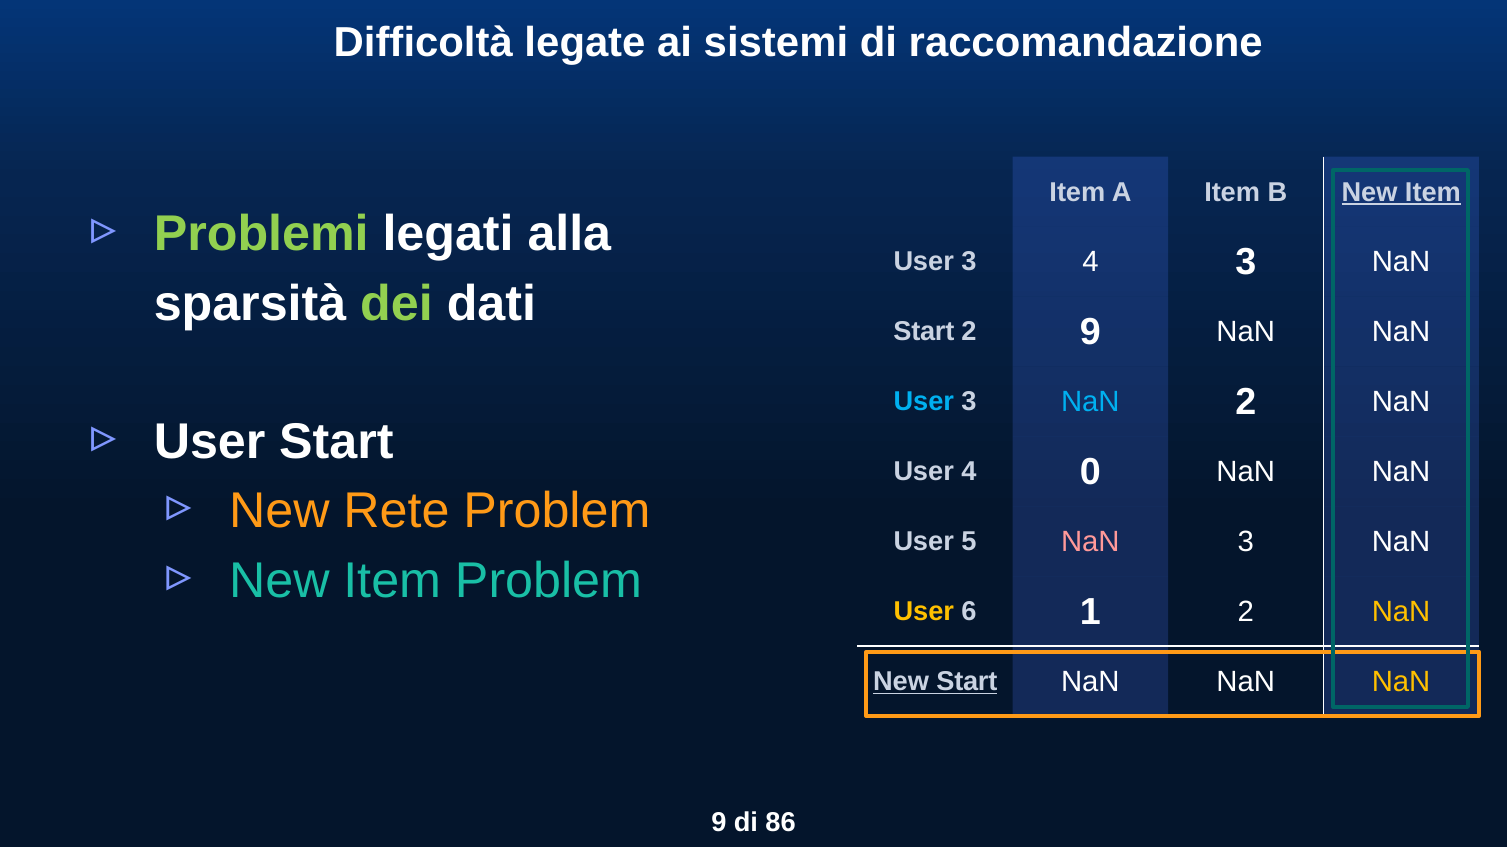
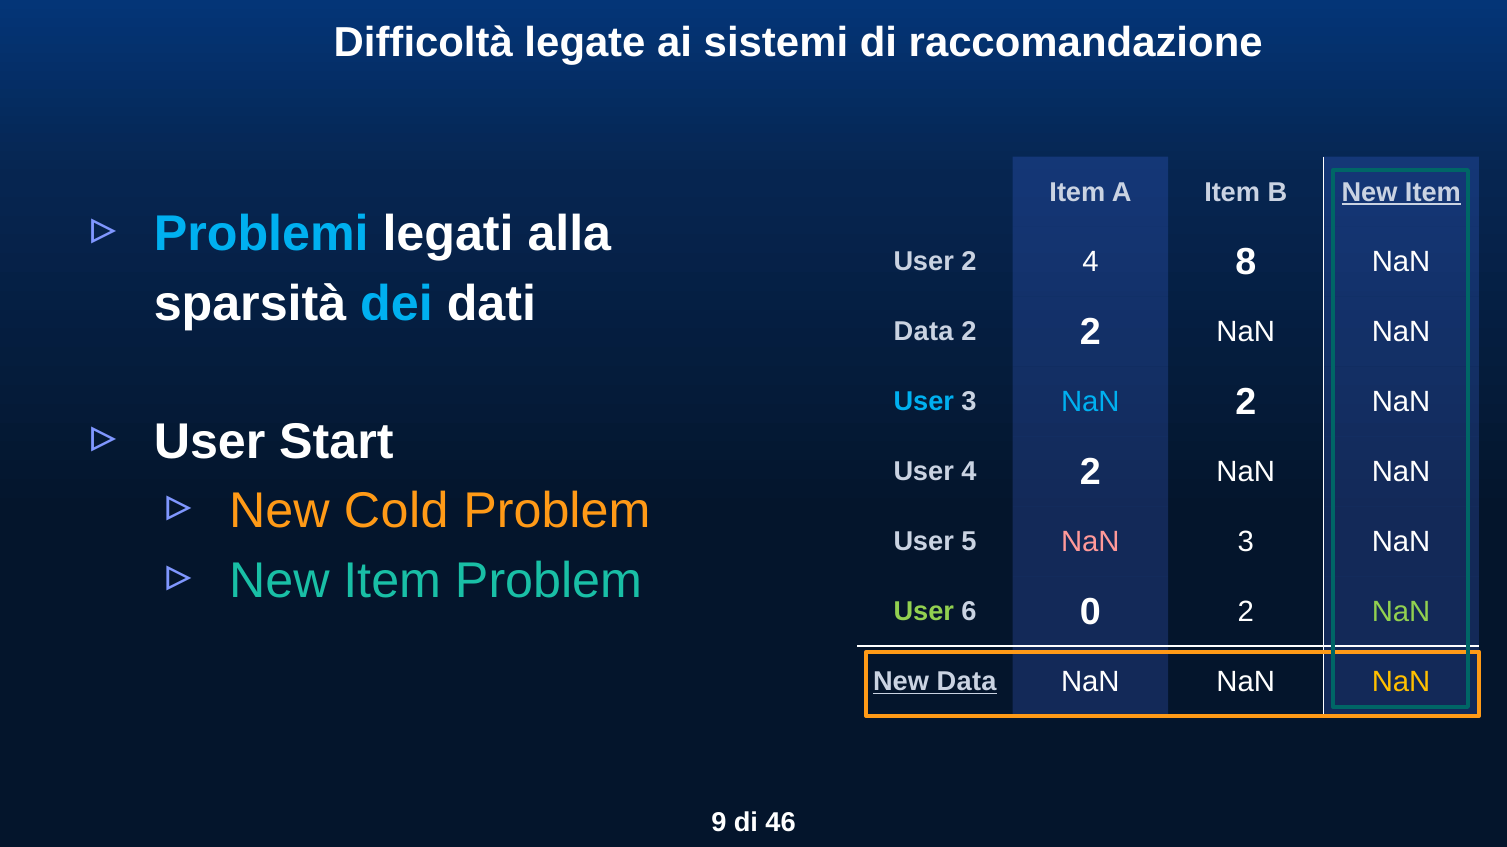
Problemi colour: light green -> light blue (261, 235)
3: 3 -> 2 (969, 262)
4 3: 3 -> 8 (1246, 262)
dei colour: light green -> light blue (397, 304)
Start: Start -> Data (924, 332)
2 9: 9 -> 2 (1090, 332)
4 0: 0 -> 2 (1090, 472)
Rete: Rete -> Cold (396, 512)
User colour: yellow -> light green (924, 612)
1: 1 -> 0 (1090, 612)
NaN colour: yellow -> light green (1401, 612)
New Start: Start -> Data (967, 682)
86: 86 -> 46 (781, 824)
